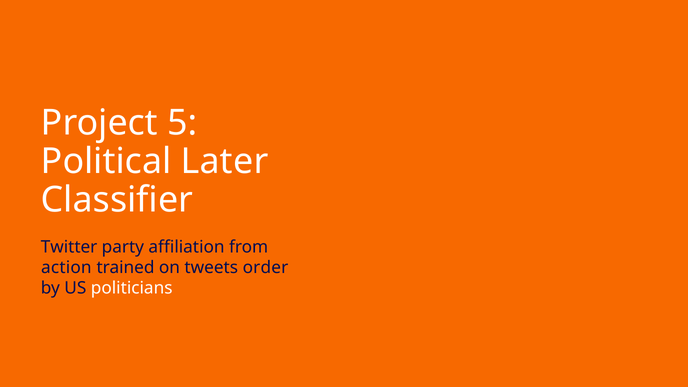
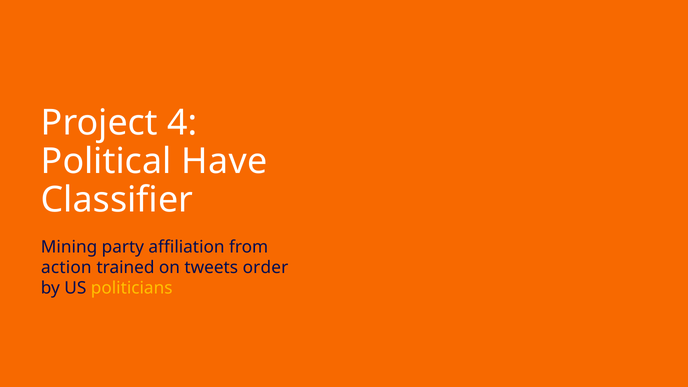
5: 5 -> 4 (182, 123)
Later: Later -> Have (224, 161)
Twitter: Twitter -> Mining (69, 247)
politicians colour: white -> yellow (132, 288)
